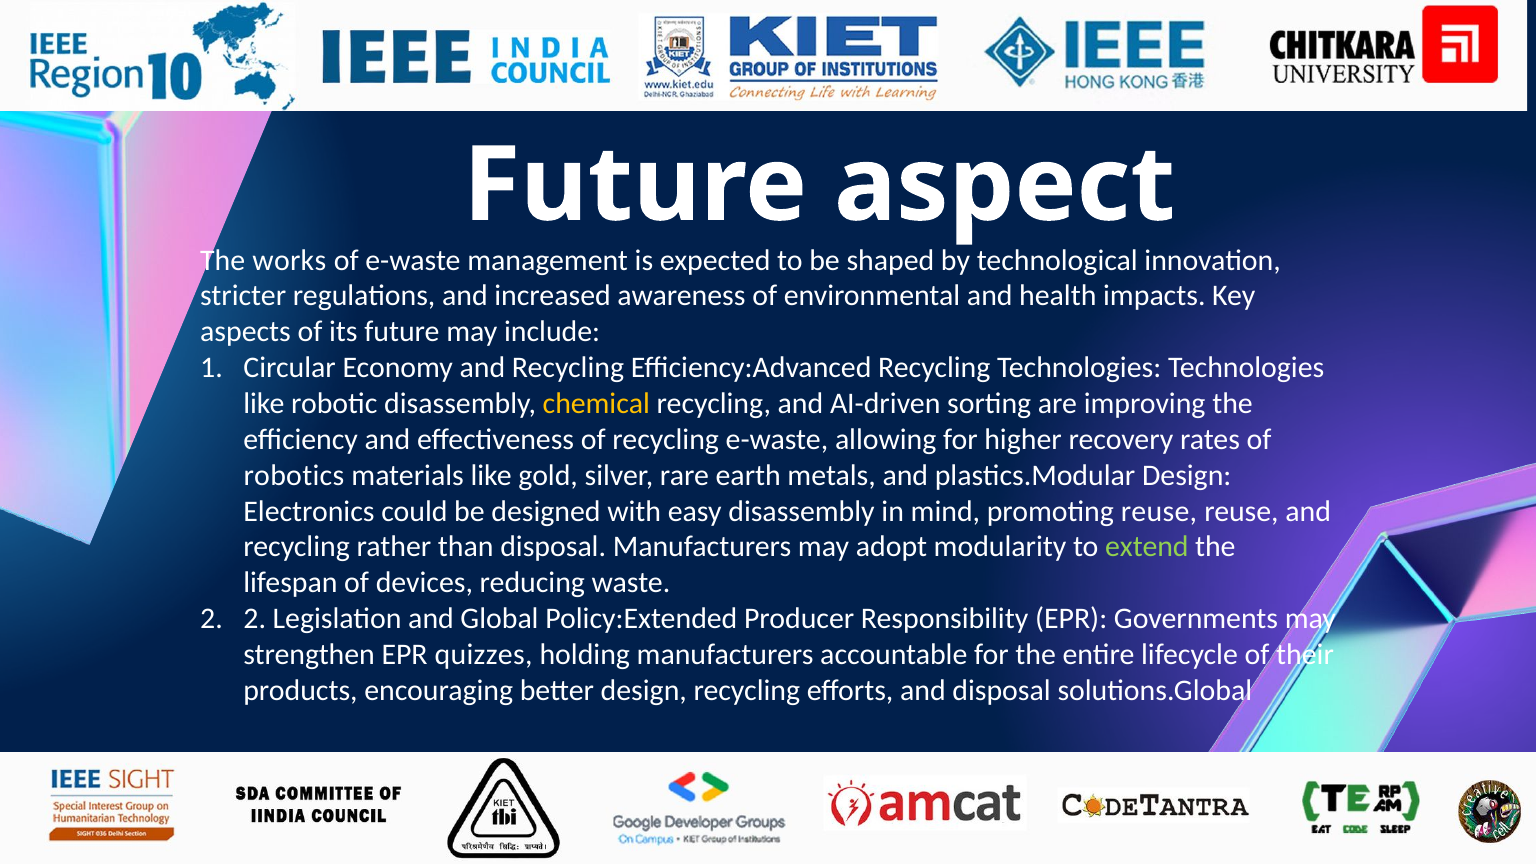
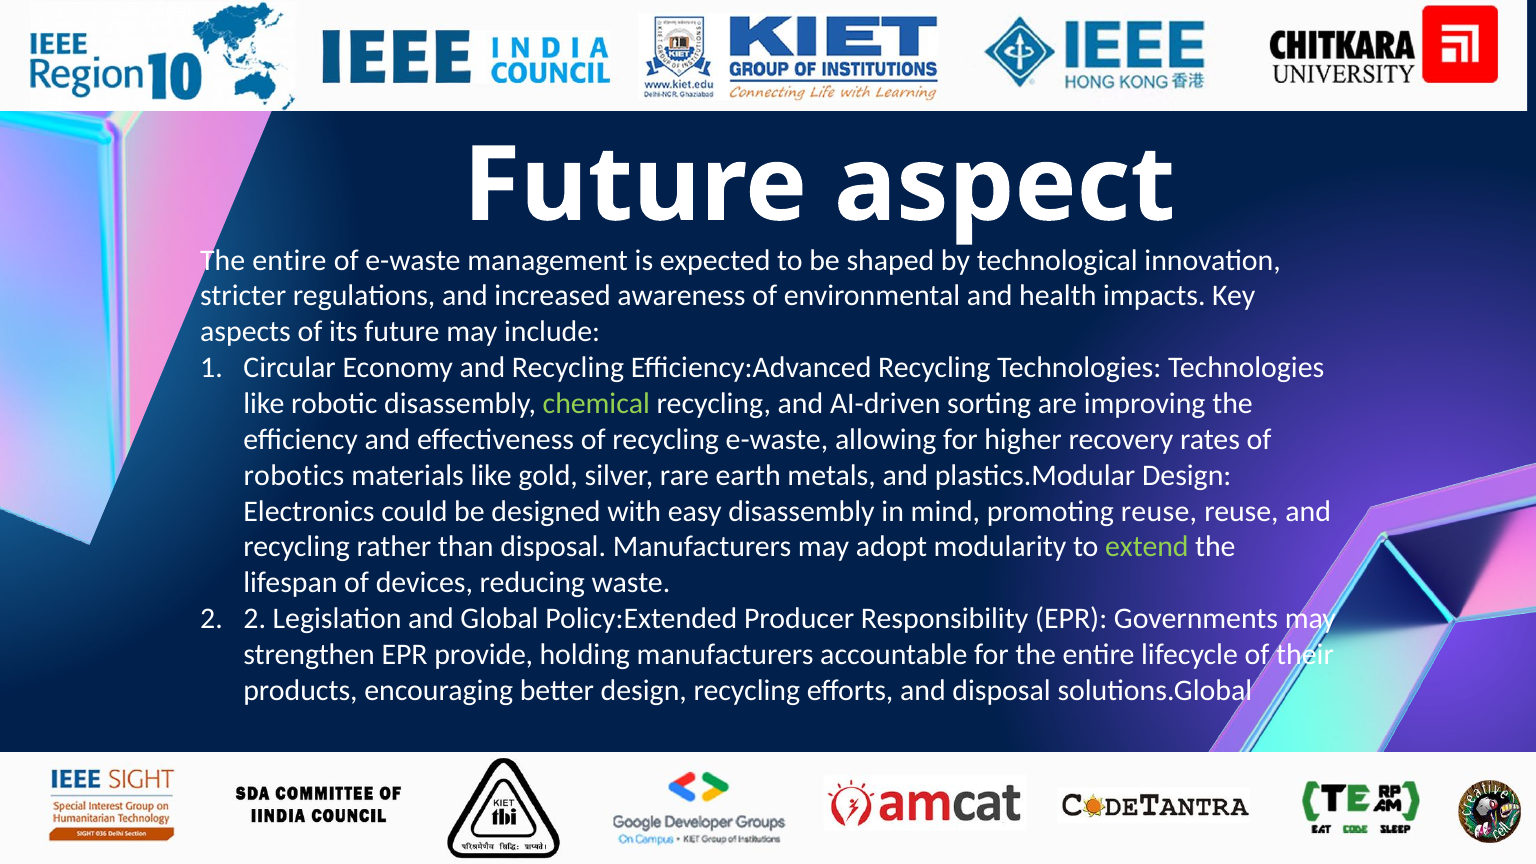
works: works -> entire (289, 260)
chemical colour: yellow -> light green (596, 404)
quizzes: quizzes -> provide (484, 655)
